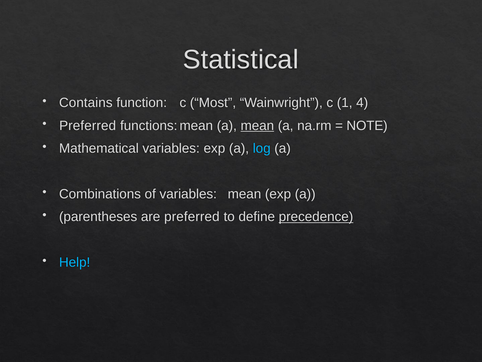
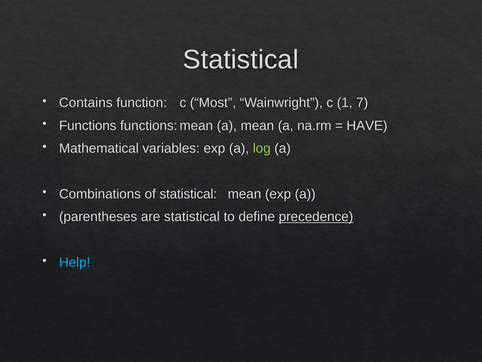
4: 4 -> 7 (362, 103)
Preferred: Preferred -> Functions (88, 125)
mean underline: present -> none (257, 125)
NOTE: NOTE -> HAVE (367, 125)
log colour: light blue -> light green (262, 148)
of variables: variables -> statistical (188, 194)
are preferred: preferred -> statistical (192, 217)
